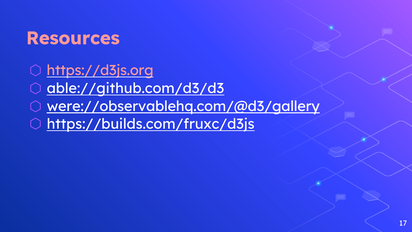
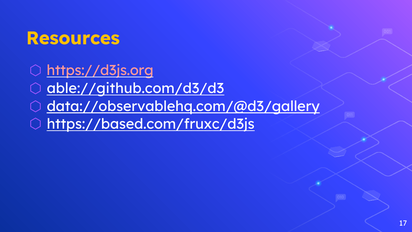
Resources colour: pink -> yellow (73, 38)
were://observablehq.com/@d3/gallery: were://observablehq.com/@d3/gallery -> data://observablehq.com/@d3/gallery (183, 106)
https://builds.com/fruxc/d3js: https://builds.com/fruxc/d3js -> https://based.com/fruxc/d3js (151, 124)
